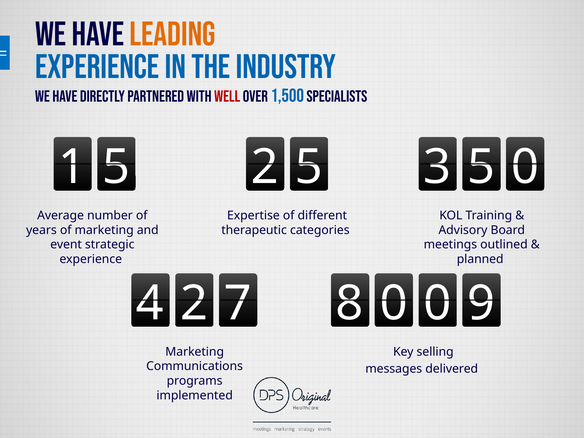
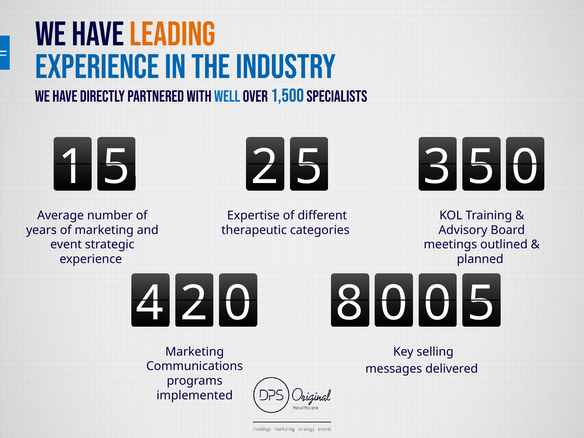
WELL colour: red -> blue (227, 97)
4 7: 7 -> 0 (238, 304)
0 9: 9 -> 5 (481, 304)
